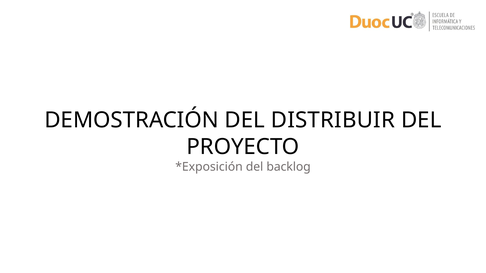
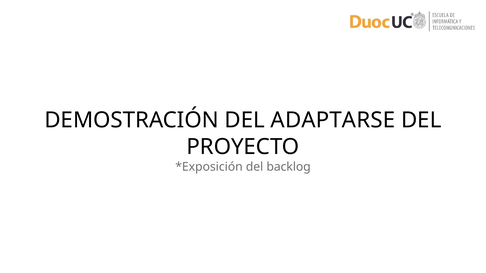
DISTRIBUIR: DISTRIBUIR -> ADAPTARSE (333, 120)
